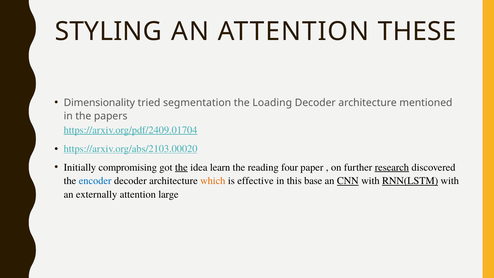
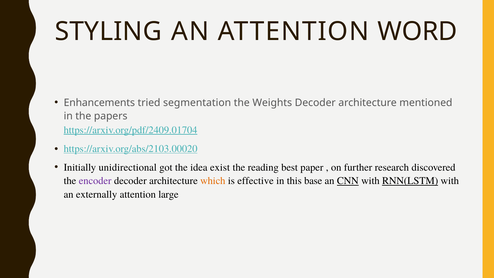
THESE: THESE -> WORD (417, 31)
Dimensionality: Dimensionality -> Enhancements (99, 103)
Loading: Loading -> Weights (272, 103)
compromising: compromising -> unidirectional (128, 167)
the underline: present -> none (181, 167)
learn: learn -> exist (220, 167)
four: four -> best (290, 167)
research underline: present -> none (392, 167)
encoder colour: blue -> purple (95, 181)
